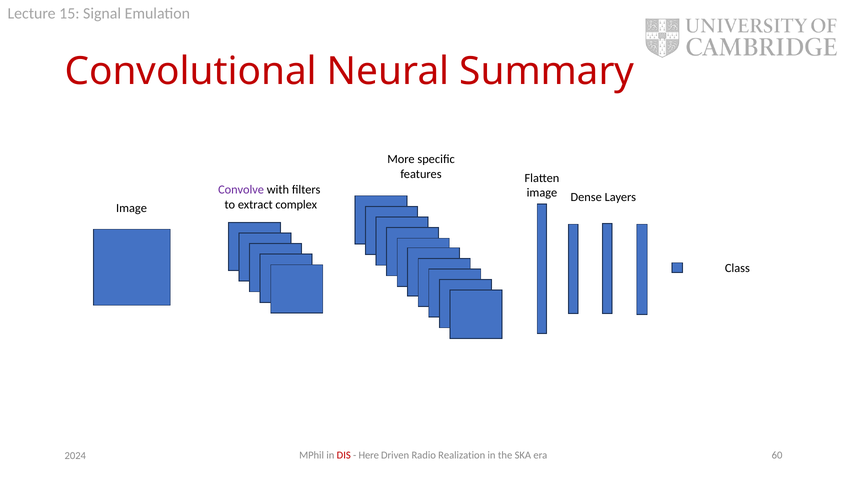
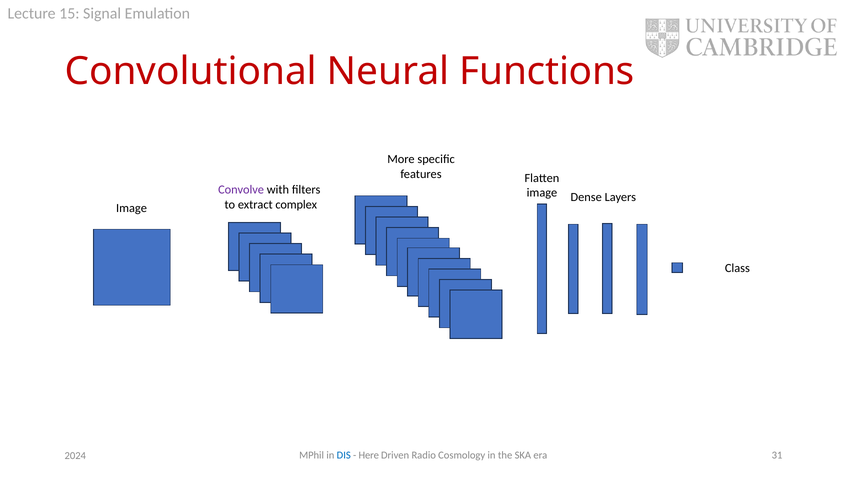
Summary: Summary -> Functions (547, 71)
DIS colour: red -> blue (344, 455)
Realization: Realization -> Cosmology (462, 455)
60: 60 -> 31 (777, 455)
